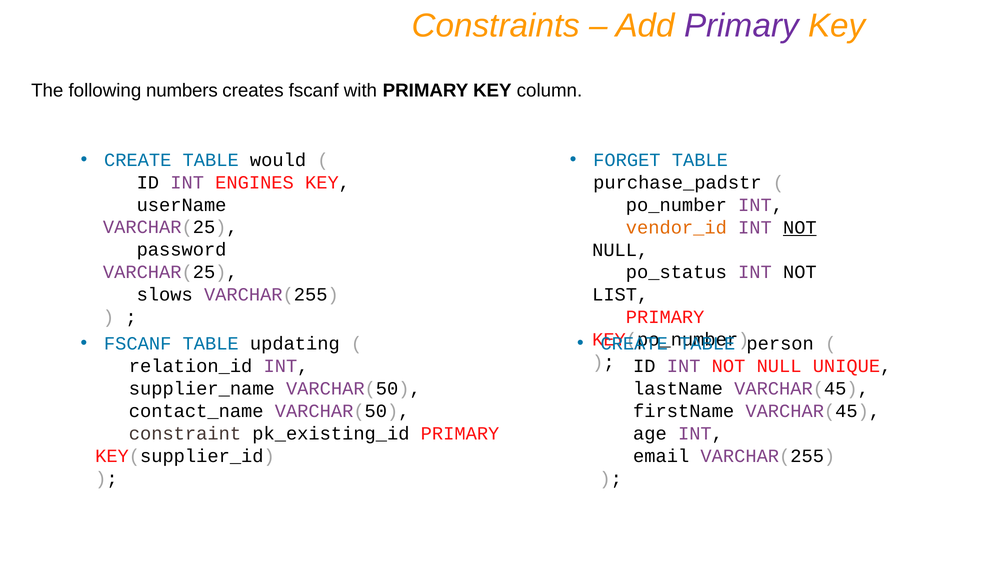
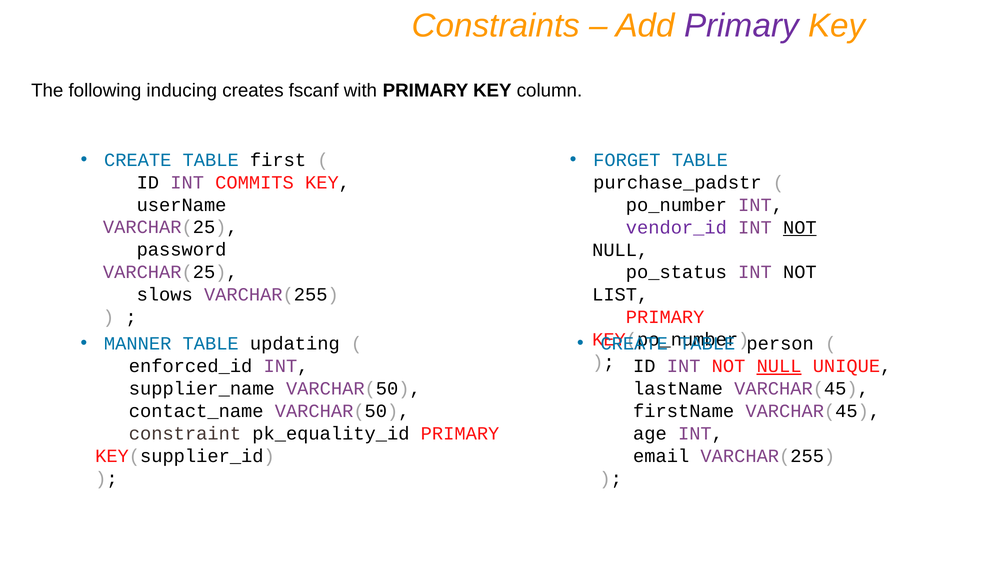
numbers: numbers -> inducing (182, 91)
would: would -> first (278, 160)
ENGINES: ENGINES -> COMMITS (255, 183)
vendor_id colour: orange -> purple (676, 228)
FSCANF: FSCANF -> MANNER (138, 344)
relation_id: relation_id -> enforced_id (191, 366)
NULL underline: none -> present (779, 366)
pk_existing_id: pk_existing_id -> pk_equality_id (331, 434)
